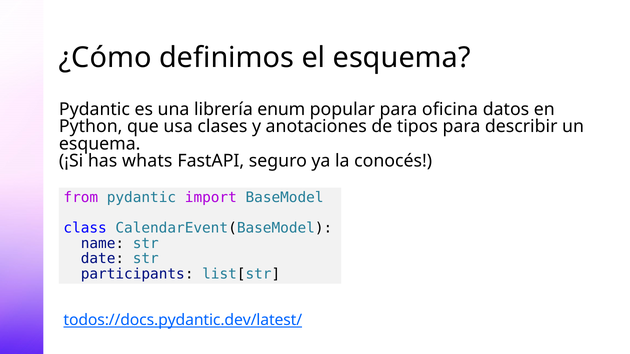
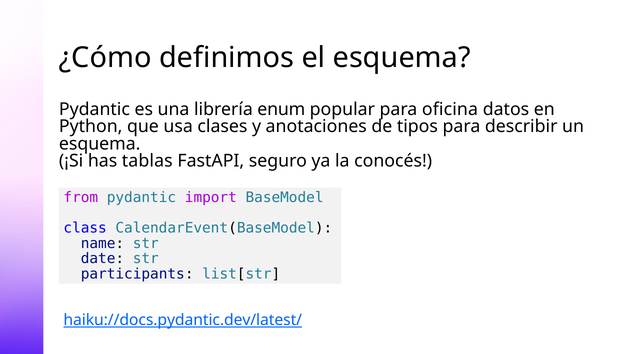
whats: whats -> tablas (147, 161)
todos://docs.pydantic.dev/latest/: todos://docs.pydantic.dev/latest/ -> haiku://docs.pydantic.dev/latest/ (183, 320)
